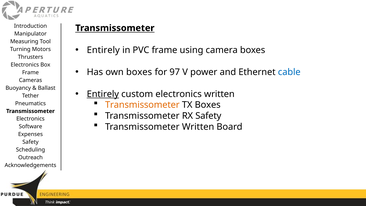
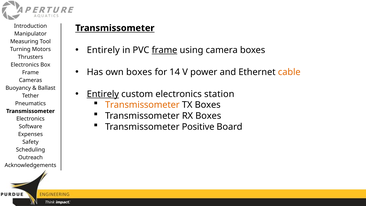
frame underline: none -> present (165, 50)
97: 97 -> 14 (175, 72)
cable colour: blue -> orange (289, 72)
electronics written: written -> station (219, 94)
RX Safety: Safety -> Boxes (208, 116)
Transmissometer Written: Written -> Positive (198, 127)
